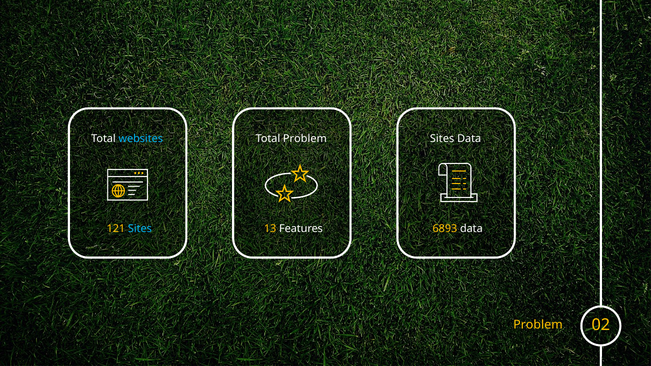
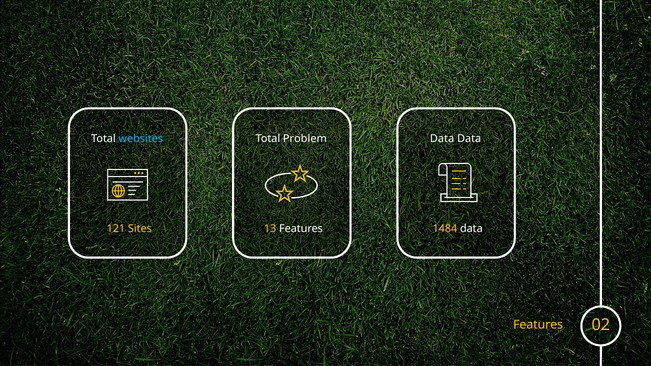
Sites: Sites -> Data (442, 139)
Sites colour: light blue -> yellow (140, 229)
6893: 6893 -> 1484 (445, 229)
Problem: Problem -> Features (538, 325)
